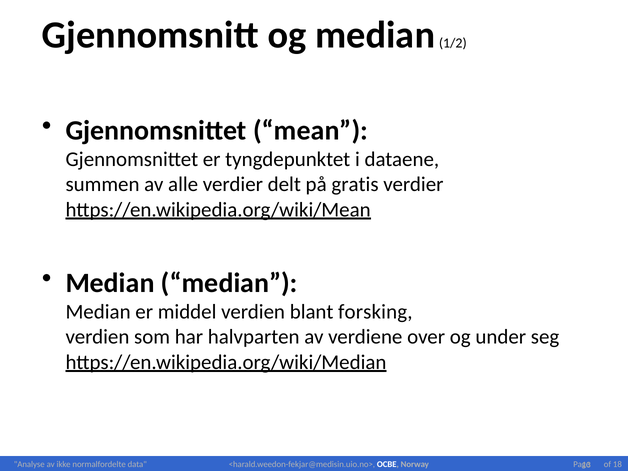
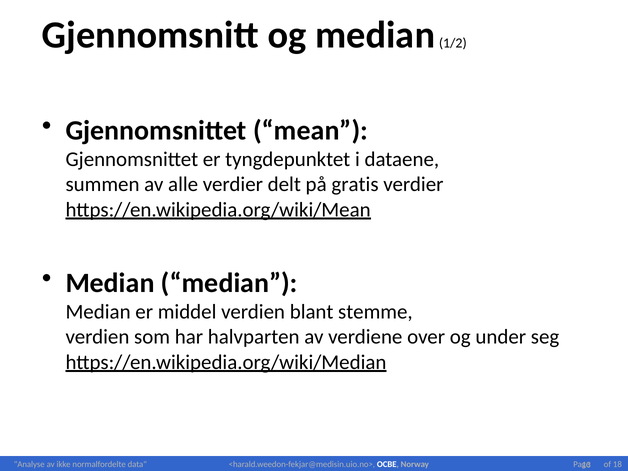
forsking: forsking -> stemme (375, 312)
